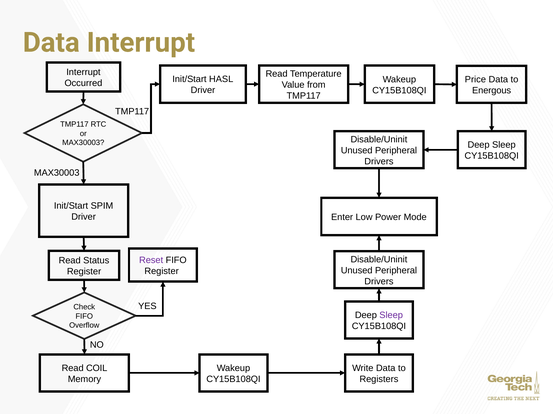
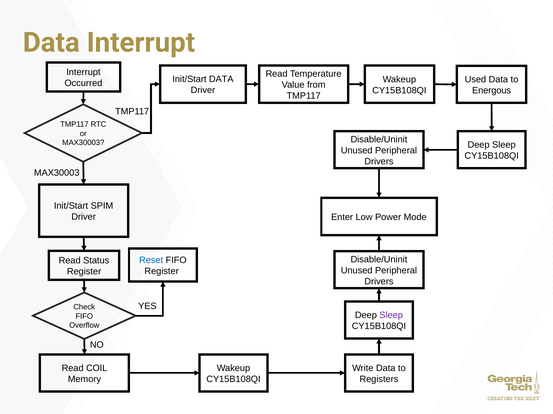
Price: Price -> Used (475, 80)
Init/Start HASL: HASL -> DATA (221, 79)
Reset colour: purple -> blue (151, 261)
